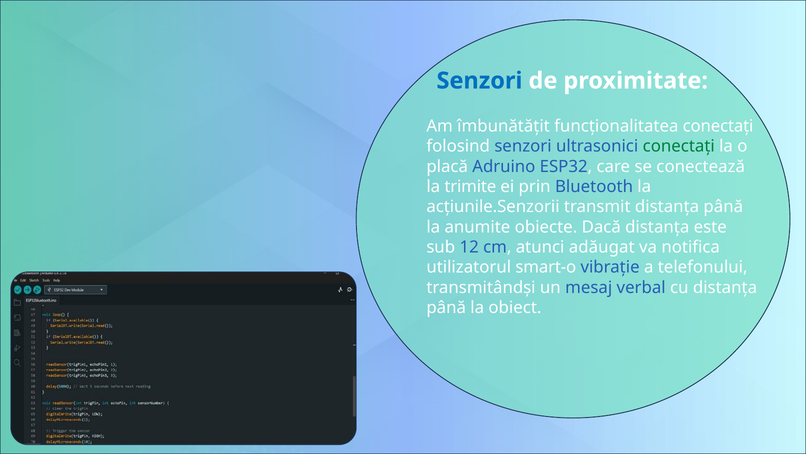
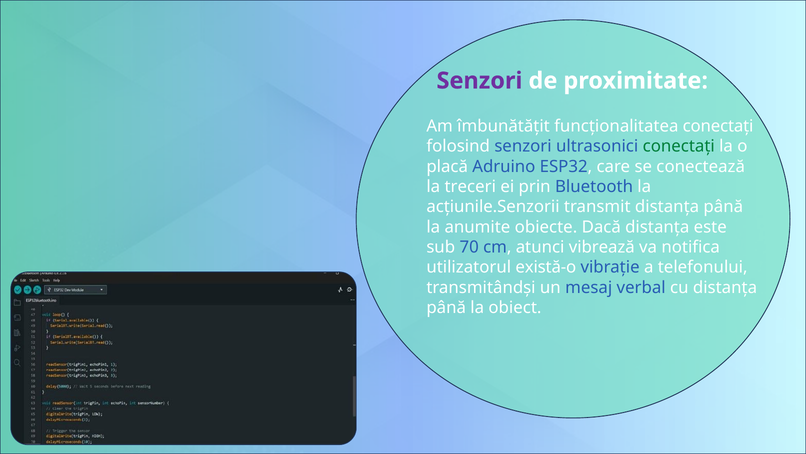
Senzori colour: blue -> purple (479, 81)
trimite: trimite -> treceri (470, 186)
12: 12 -> 70 (469, 247)
adăugat: adăugat -> vibrează (602, 247)
smart-o: smart-o -> există-o (546, 267)
